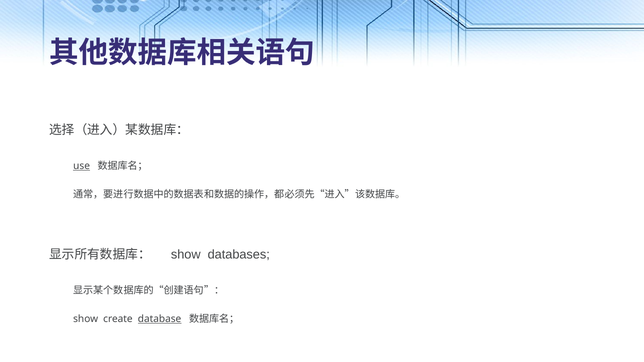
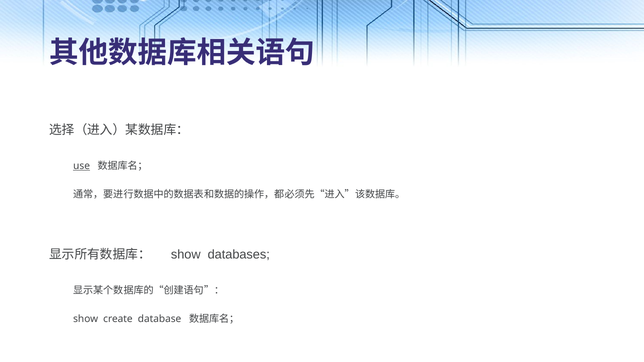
database underline: present -> none (160, 319)
